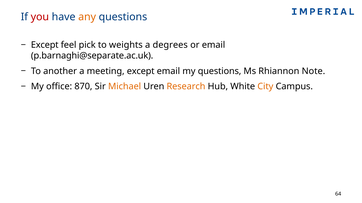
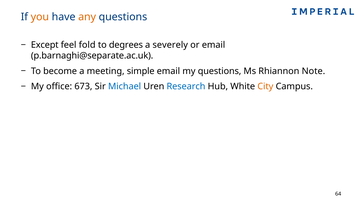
you colour: red -> orange (40, 17)
pick: pick -> fold (87, 45)
weights: weights -> degrees (126, 45)
degrees: degrees -> severely (170, 45)
another: another -> become (60, 71)
meeting except: except -> simple (141, 71)
870: 870 -> 673 (83, 87)
Michael colour: orange -> blue (125, 87)
Research colour: orange -> blue (186, 87)
